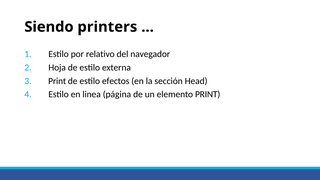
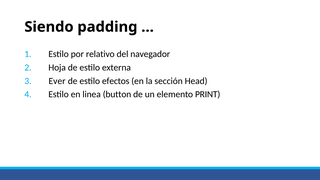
printers: printers -> padding (107, 27)
Print: Print -> Ever (57, 81)
página: página -> button (117, 94)
